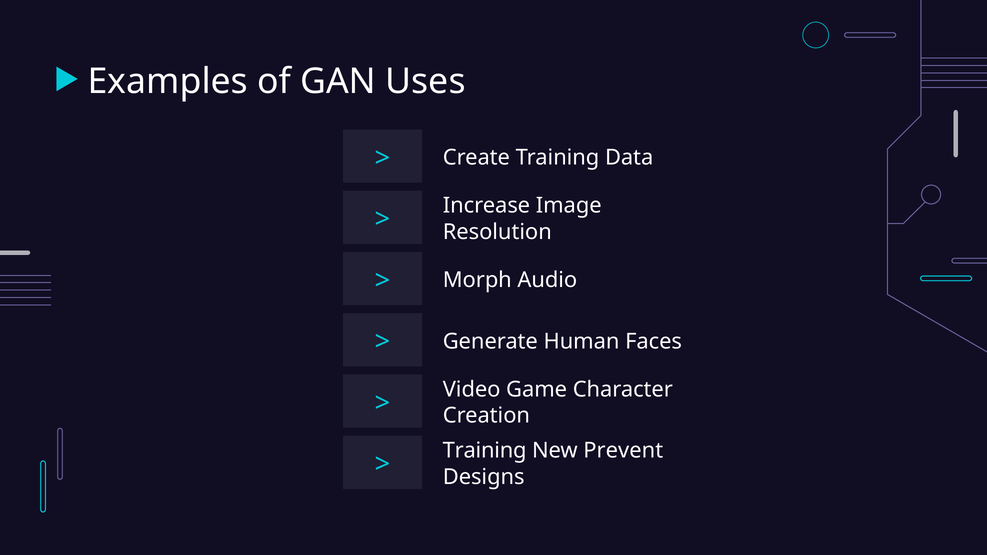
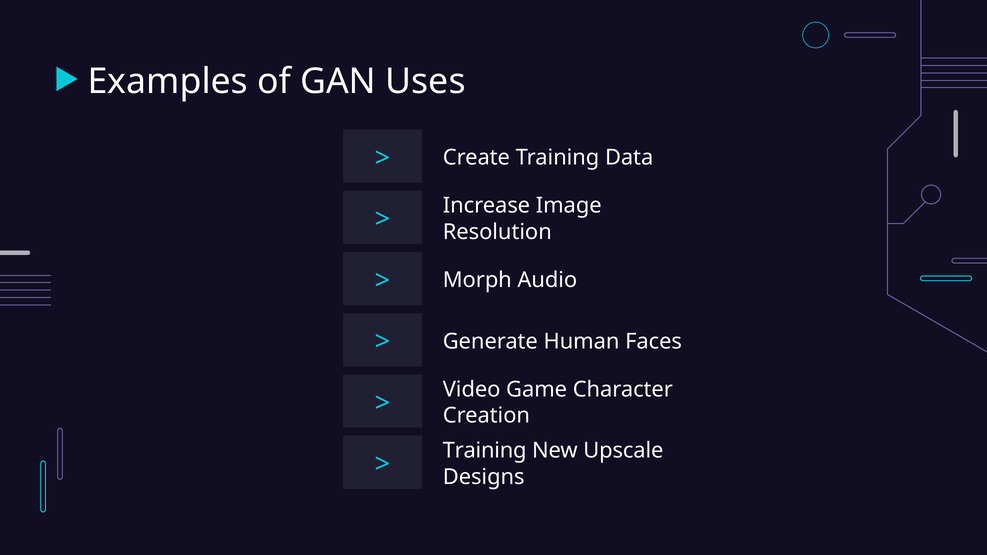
Prevent: Prevent -> Upscale (623, 451)
